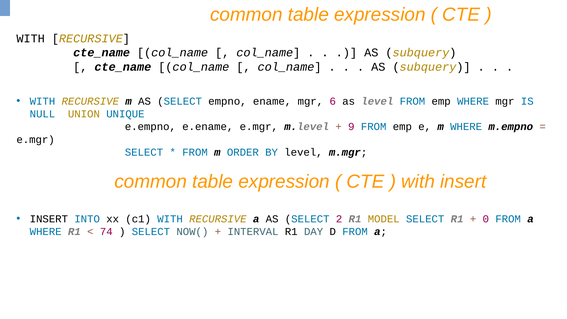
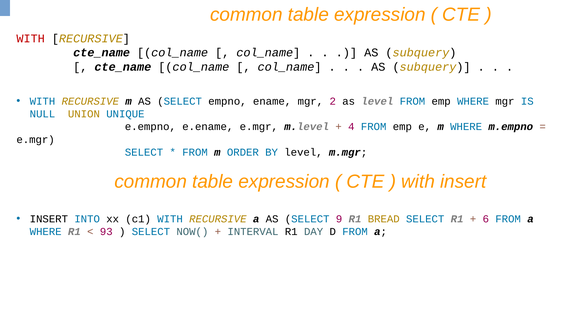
WITH colour: black -> red (31, 39)
6: 6 -> 2 (333, 101)
9: 9 -> 4 (351, 127)
2: 2 -> 9 (339, 219)
MODEL: MODEL -> BREAD (384, 219)
0: 0 -> 6 (486, 219)
74: 74 -> 93 (106, 232)
